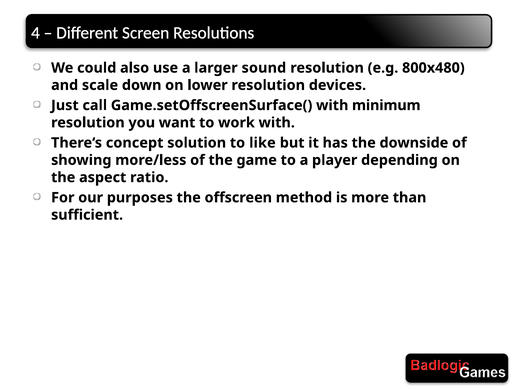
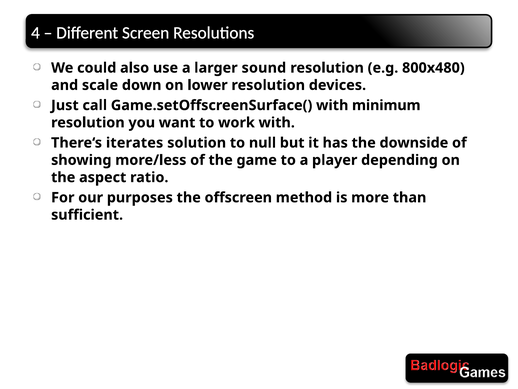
concept: concept -> iterates (135, 143)
like: like -> null (262, 143)
